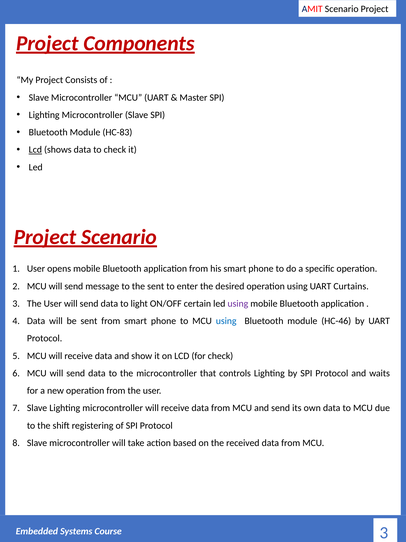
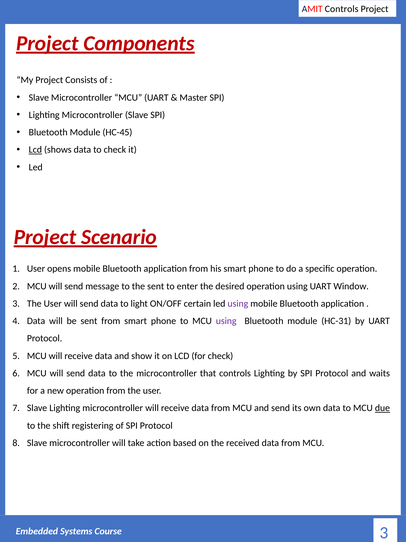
AMIT Scenario: Scenario -> Controls (342, 9)
HC-83: HC-83 -> HC-45 (117, 132)
Curtains: Curtains -> Window (351, 286)
using colour: blue -> purple (226, 321)
HC-46: HC-46 -> HC-31 (336, 321)
due underline: none -> present (382, 408)
